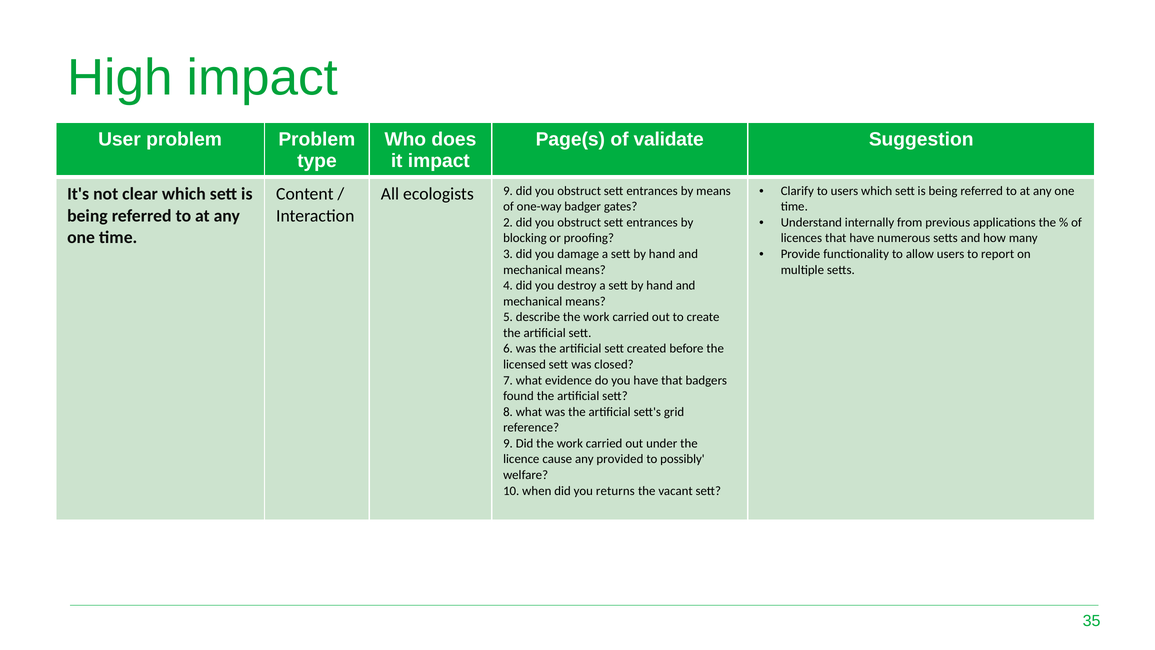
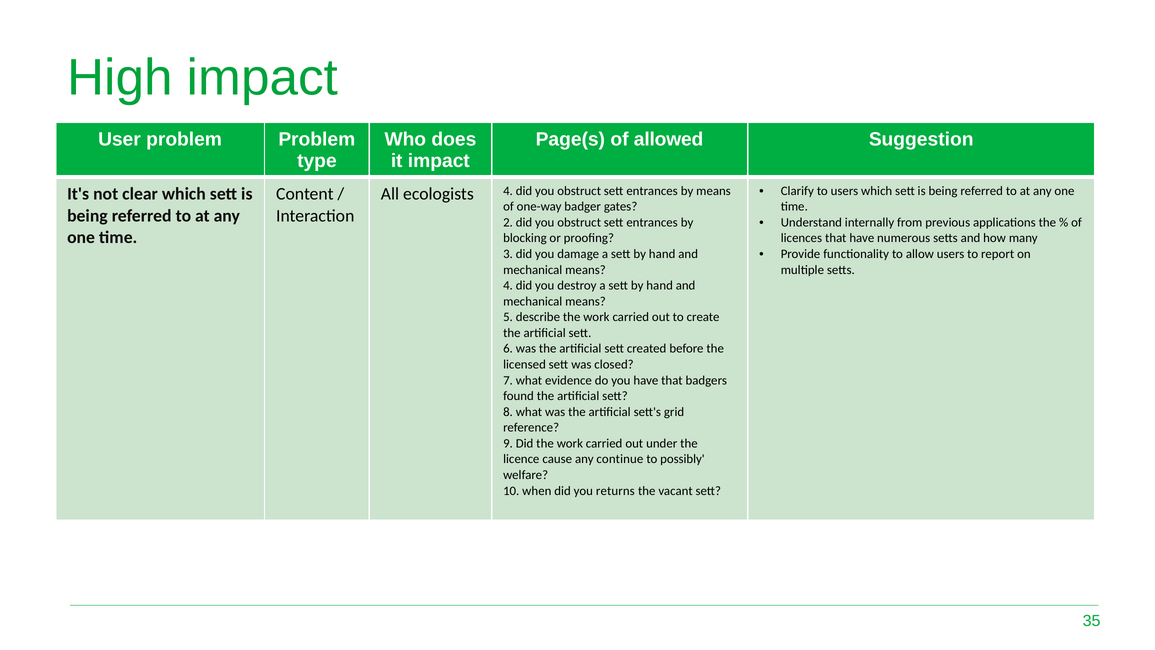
validate: validate -> allowed (669, 139)
ecologists 9: 9 -> 4 (508, 191)
provided: provided -> continue (620, 459)
